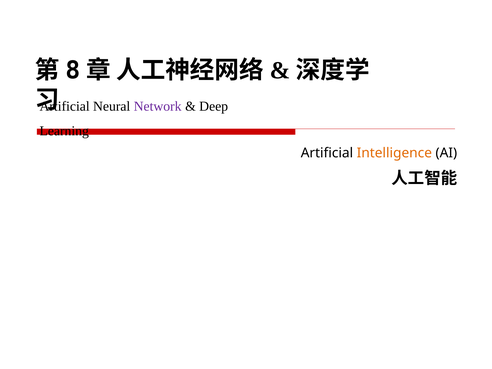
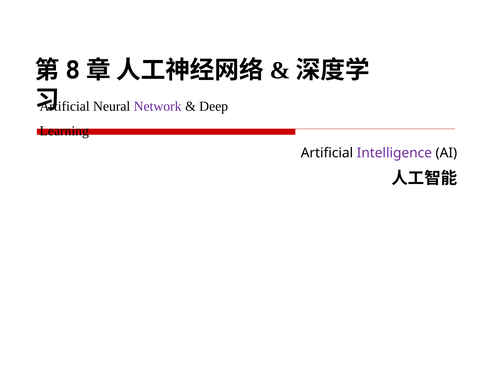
Intelligence colour: orange -> purple (394, 153)
